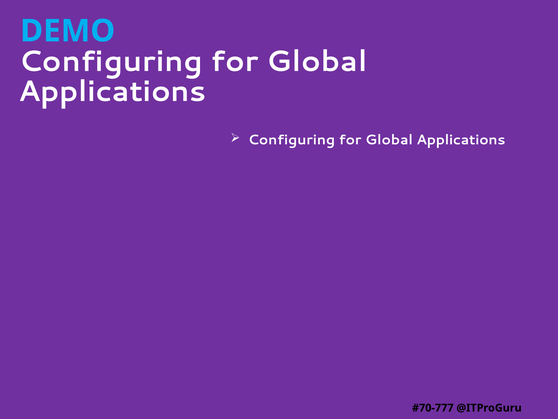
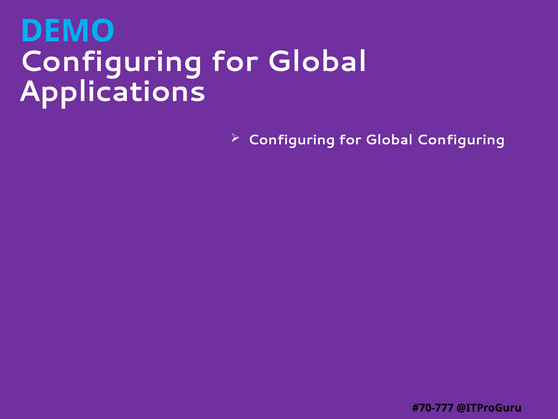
Applications: Applications -> Configuring (461, 140)
